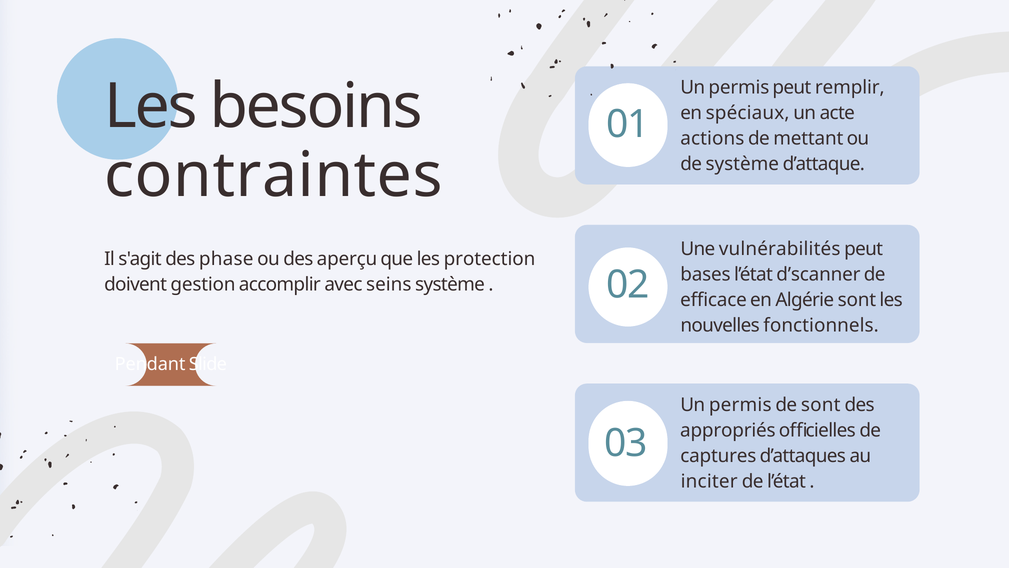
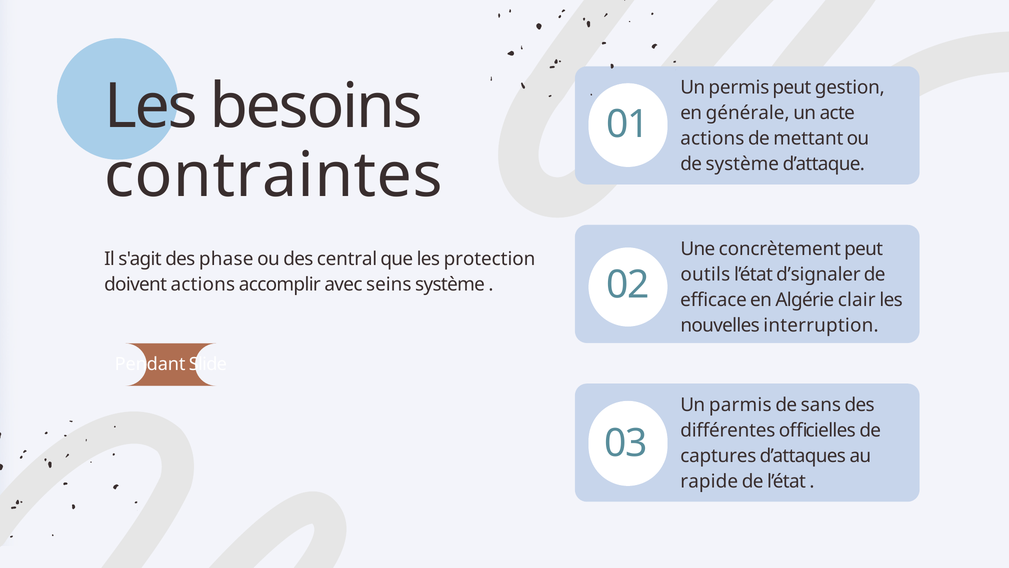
remplir: remplir -> gestion (850, 87)
spéciaux: spéciaux -> générale (748, 113)
vulnérabilités: vulnérabilités -> concrètement (780, 249)
aperçu: aperçu -> central (347, 259)
bases: bases -> outils (705, 274)
d’scanner: d’scanner -> d’signaler (818, 274)
doivent gestion: gestion -> actions (203, 284)
Algérie sont: sont -> clair (857, 300)
fonctionnels: fonctionnels -> interruption (821, 325)
permis: permis -> parmis (740, 404)
de sont: sont -> sans (821, 404)
appropriés: appropriés -> différentes (728, 430)
inciter: inciter -> rapide (709, 481)
